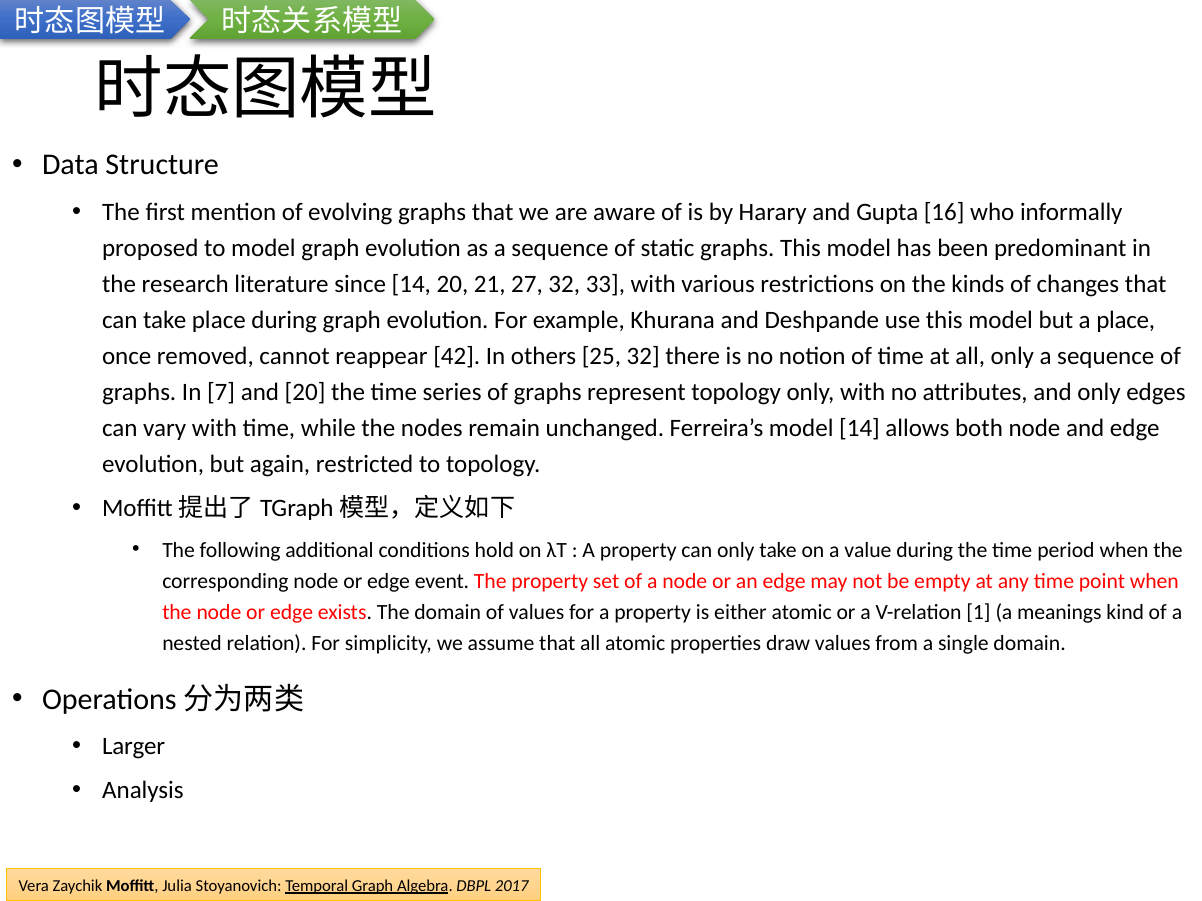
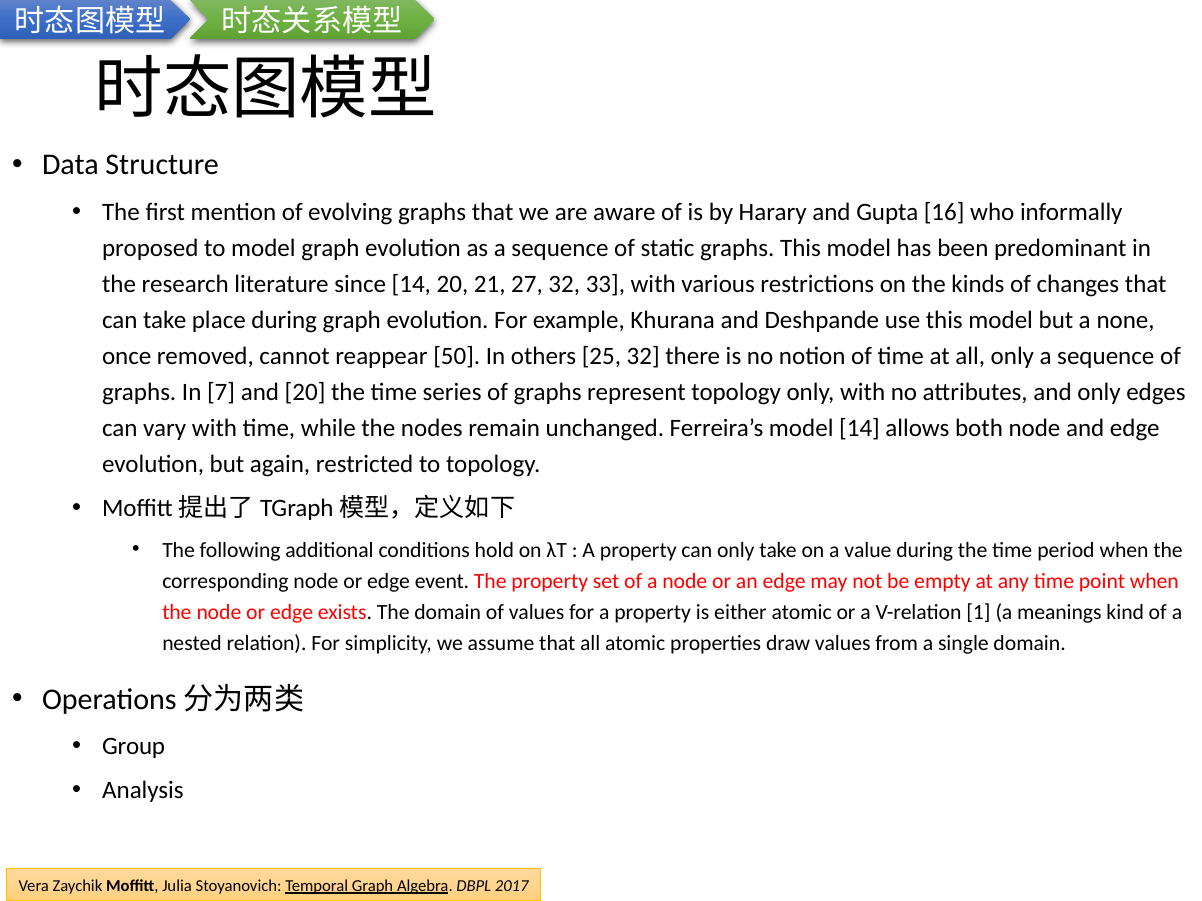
a place: place -> none (1126, 320)
42: 42 -> 50 (457, 356)
Larger: Larger -> Group (134, 747)
